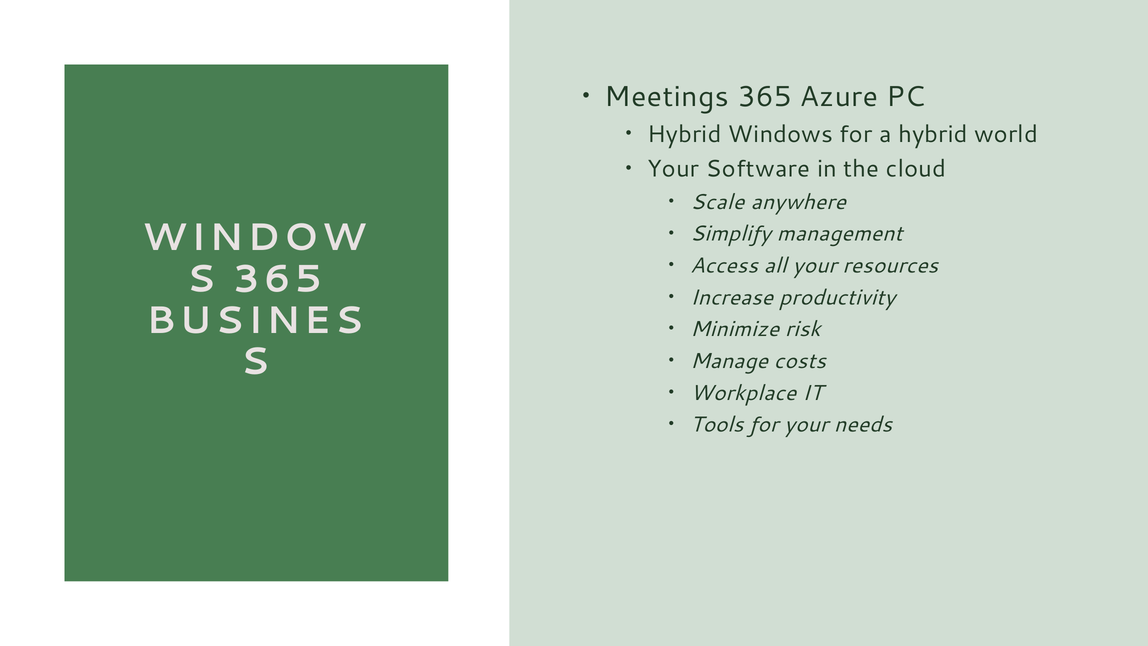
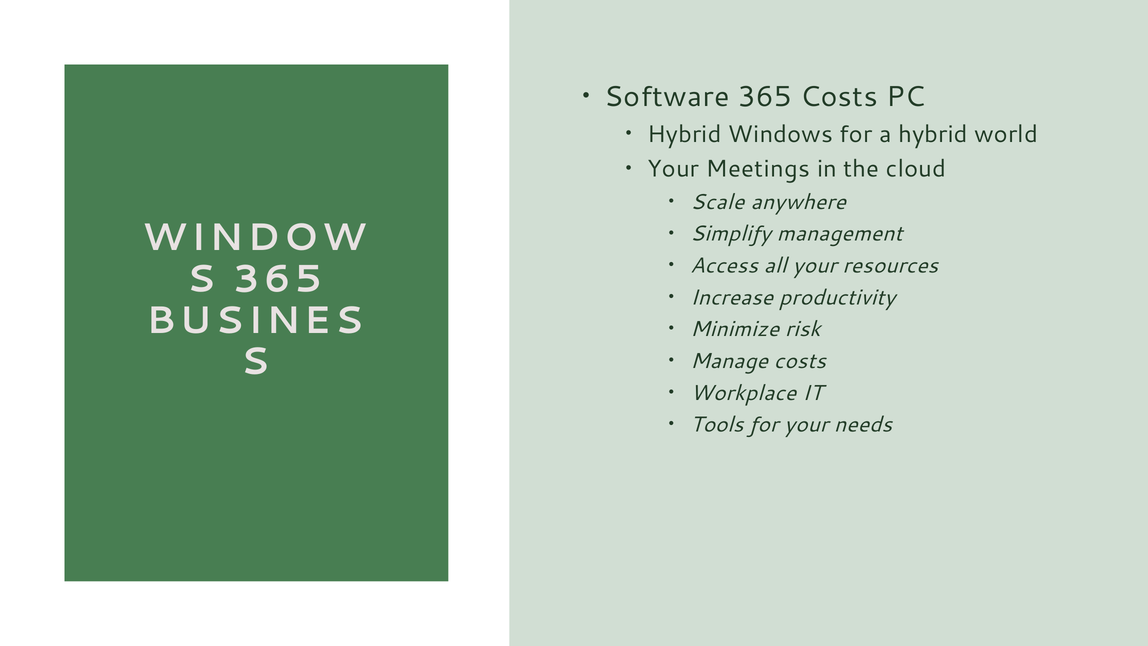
Meetings: Meetings -> Software (667, 97)
365 Azure: Azure -> Costs (839, 97)
Software: Software -> Meetings (758, 169)
